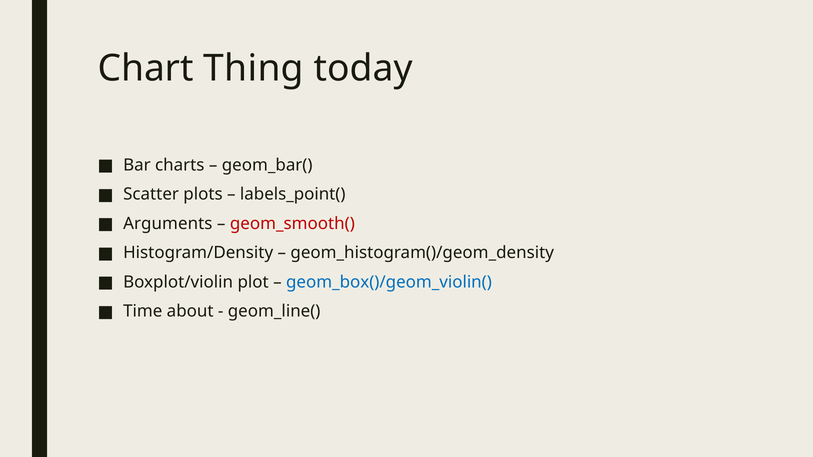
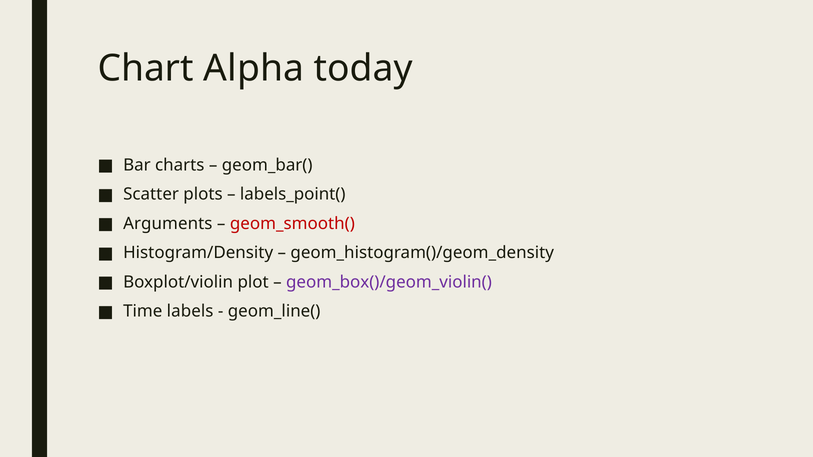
Thing: Thing -> Alpha (254, 68)
geom_box()/geom_violin( colour: blue -> purple (389, 282)
about: about -> labels (190, 312)
